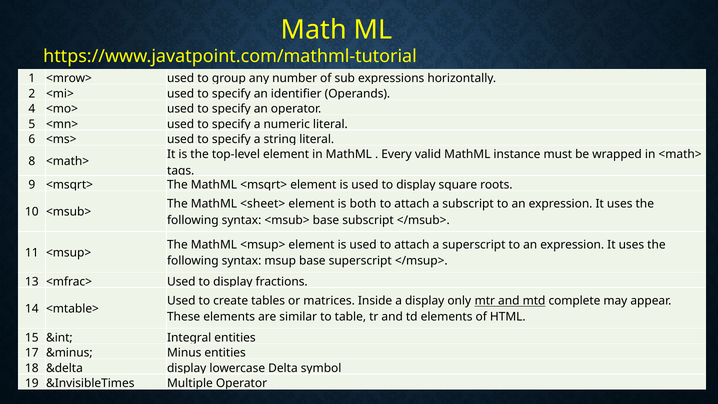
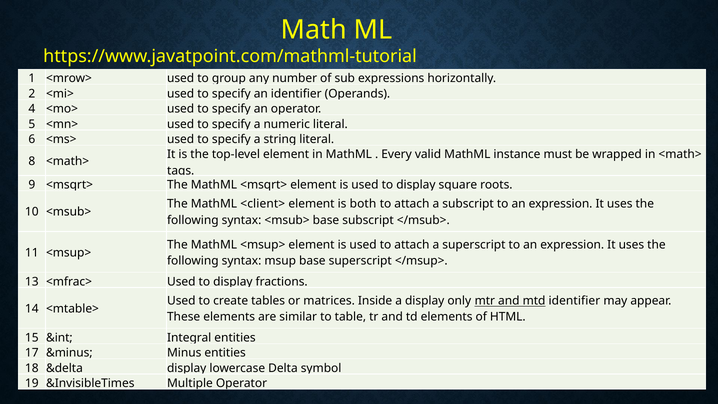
<sheet>: <sheet> -> <client> (263, 204)
mtd complete: complete -> identifier (574, 301)
